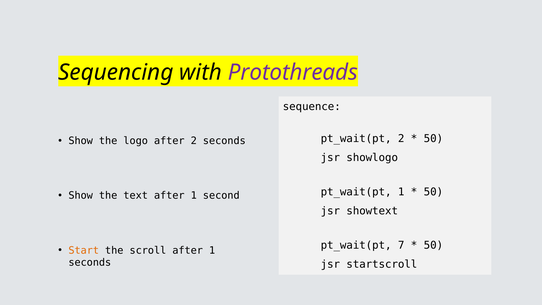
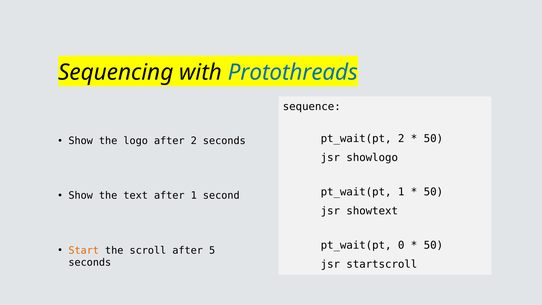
Protothreads colour: purple -> blue (293, 72)
7: 7 -> 0 (401, 245)
scroll after 1: 1 -> 5 (212, 250)
